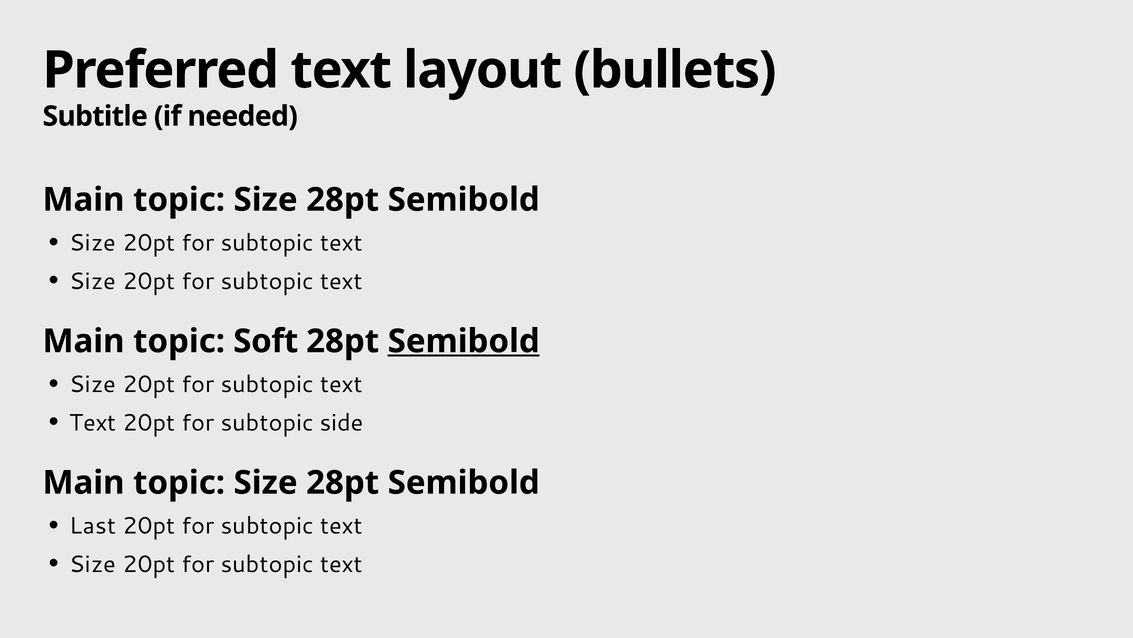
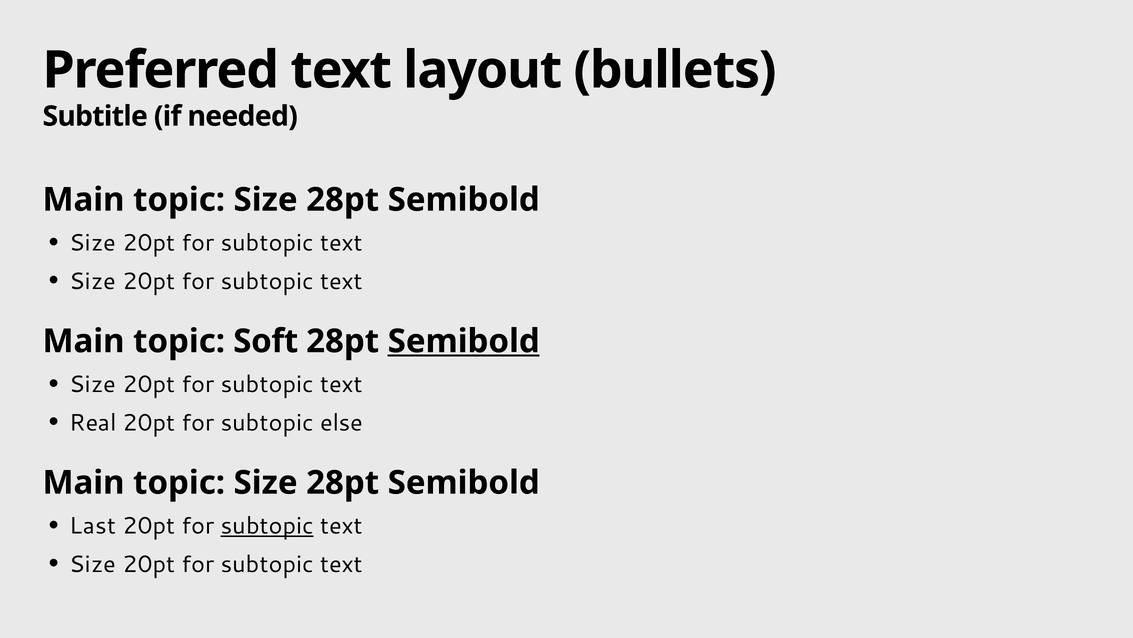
Text: Text -> Real (93, 422)
side: side -> else (342, 422)
subtopic underline: none -> present (267, 526)
